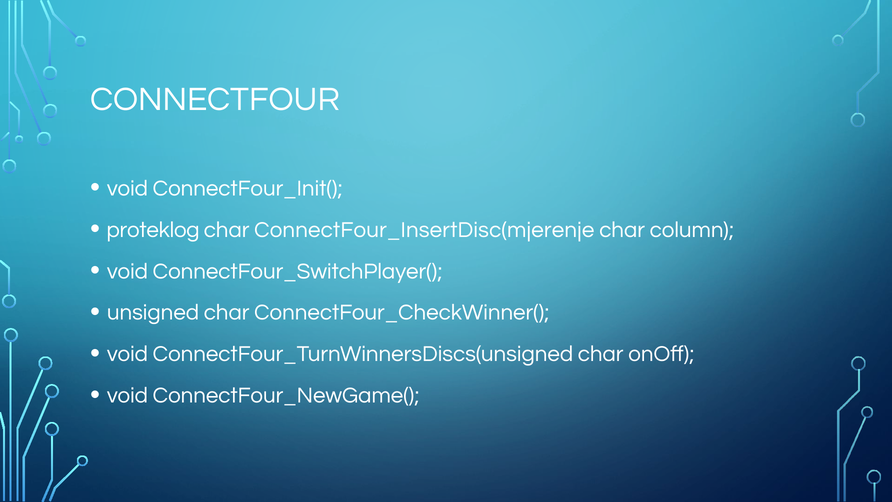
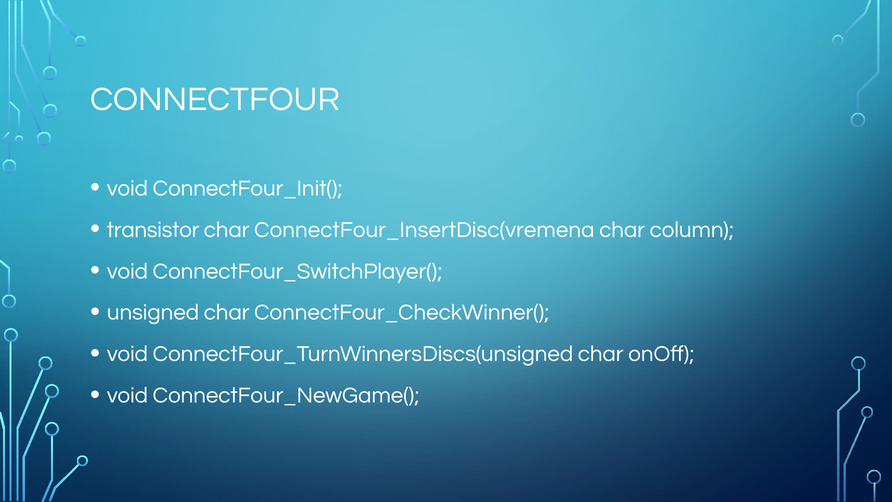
proteklog: proteklog -> transistor (153, 230)
ConnectFour_InsertDisc(mjerenje: ConnectFour_InsertDisc(mjerenje -> ConnectFour_InsertDisc(vremena (424, 230)
